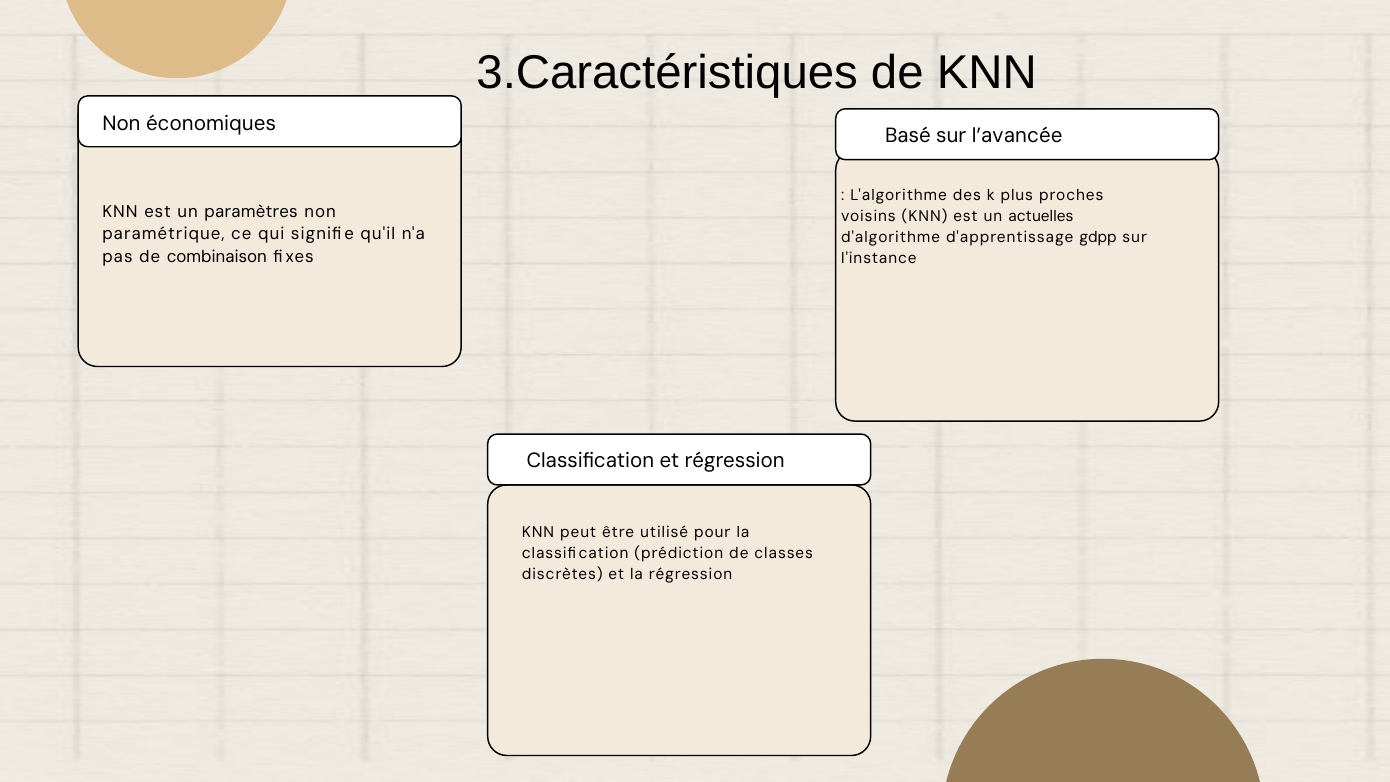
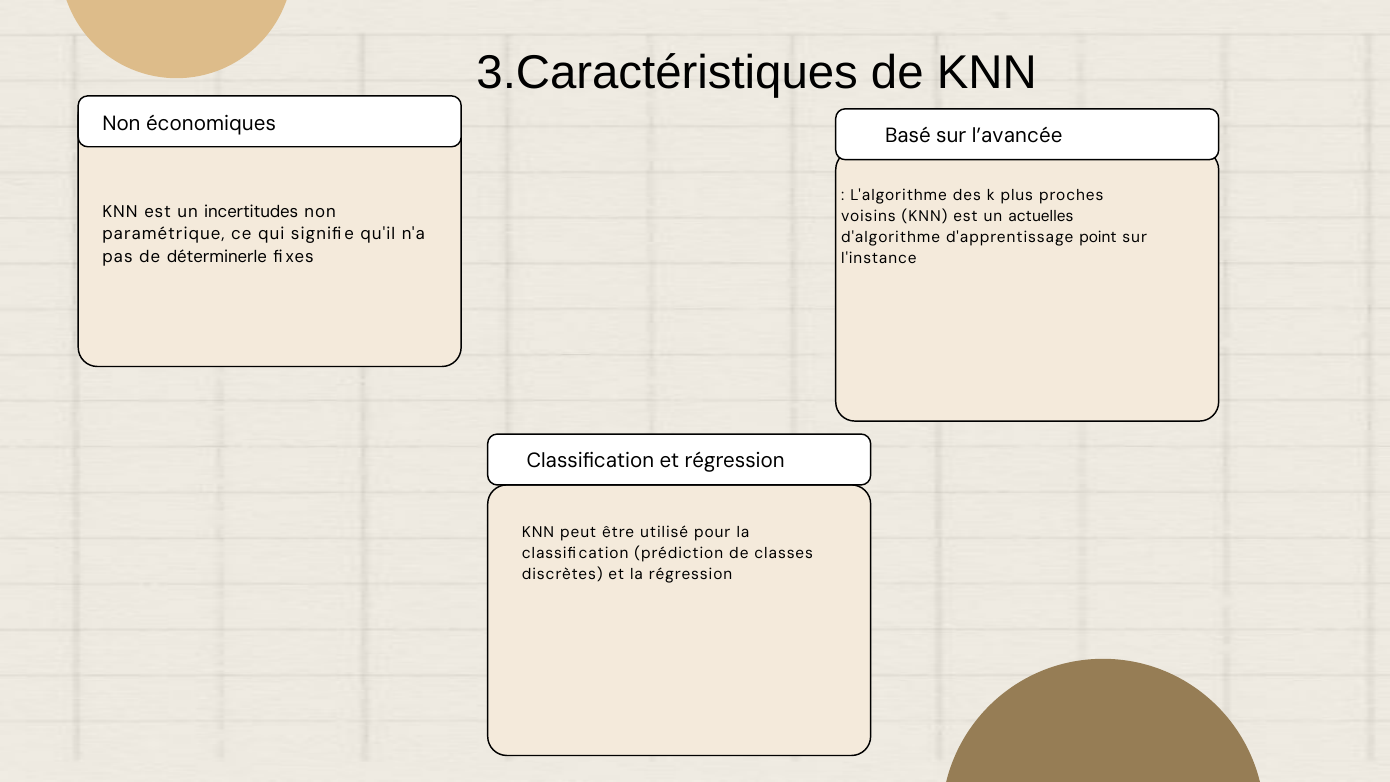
paramètres: paramètres -> incertitudes (251, 212)
gdpp: gdpp -> point (1098, 237)
combinaison: combinaison -> déterminerle (217, 257)
